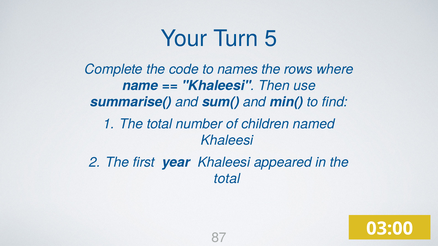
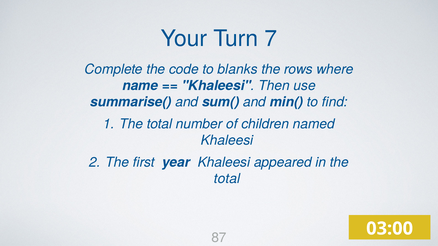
5: 5 -> 7 (271, 39)
names: names -> blanks (238, 69)
